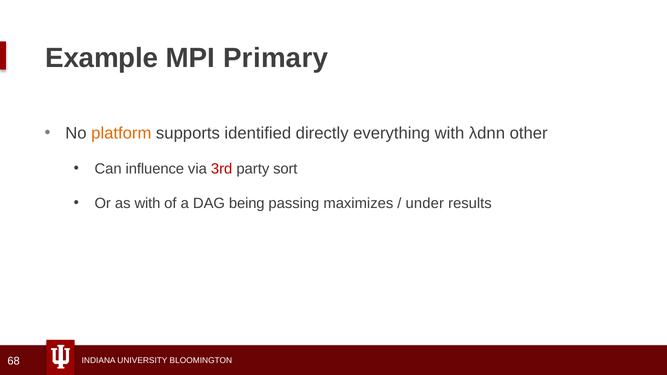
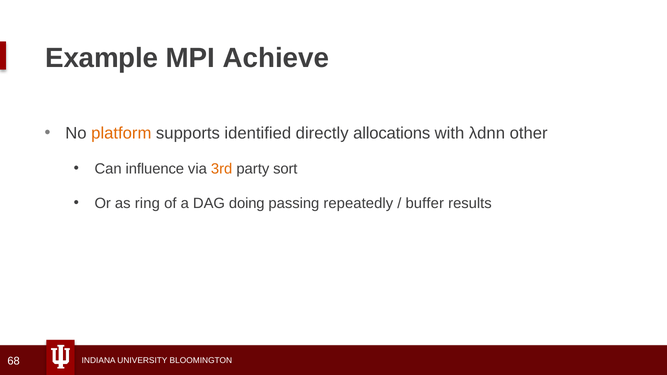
Primary: Primary -> Achieve (276, 58)
everything: everything -> allocations (392, 133)
3rd colour: red -> orange (222, 169)
as with: with -> ring (147, 203)
being: being -> doing (247, 203)
maximizes: maximizes -> repeatedly (358, 203)
under: under -> buffer (425, 203)
